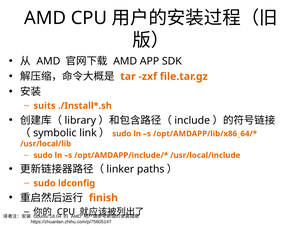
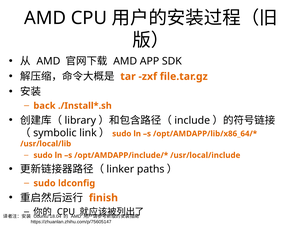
suits: suits -> back (44, 106)
